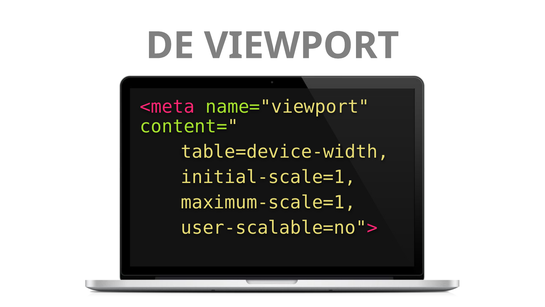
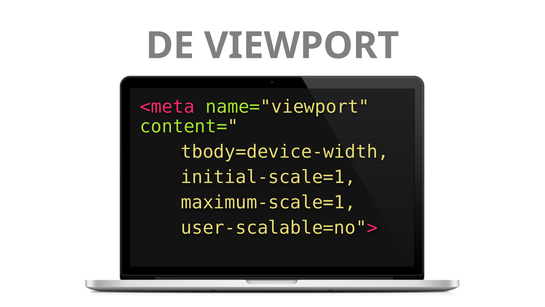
table=device-width: table=device-width -> tbody=device-width (285, 152)
